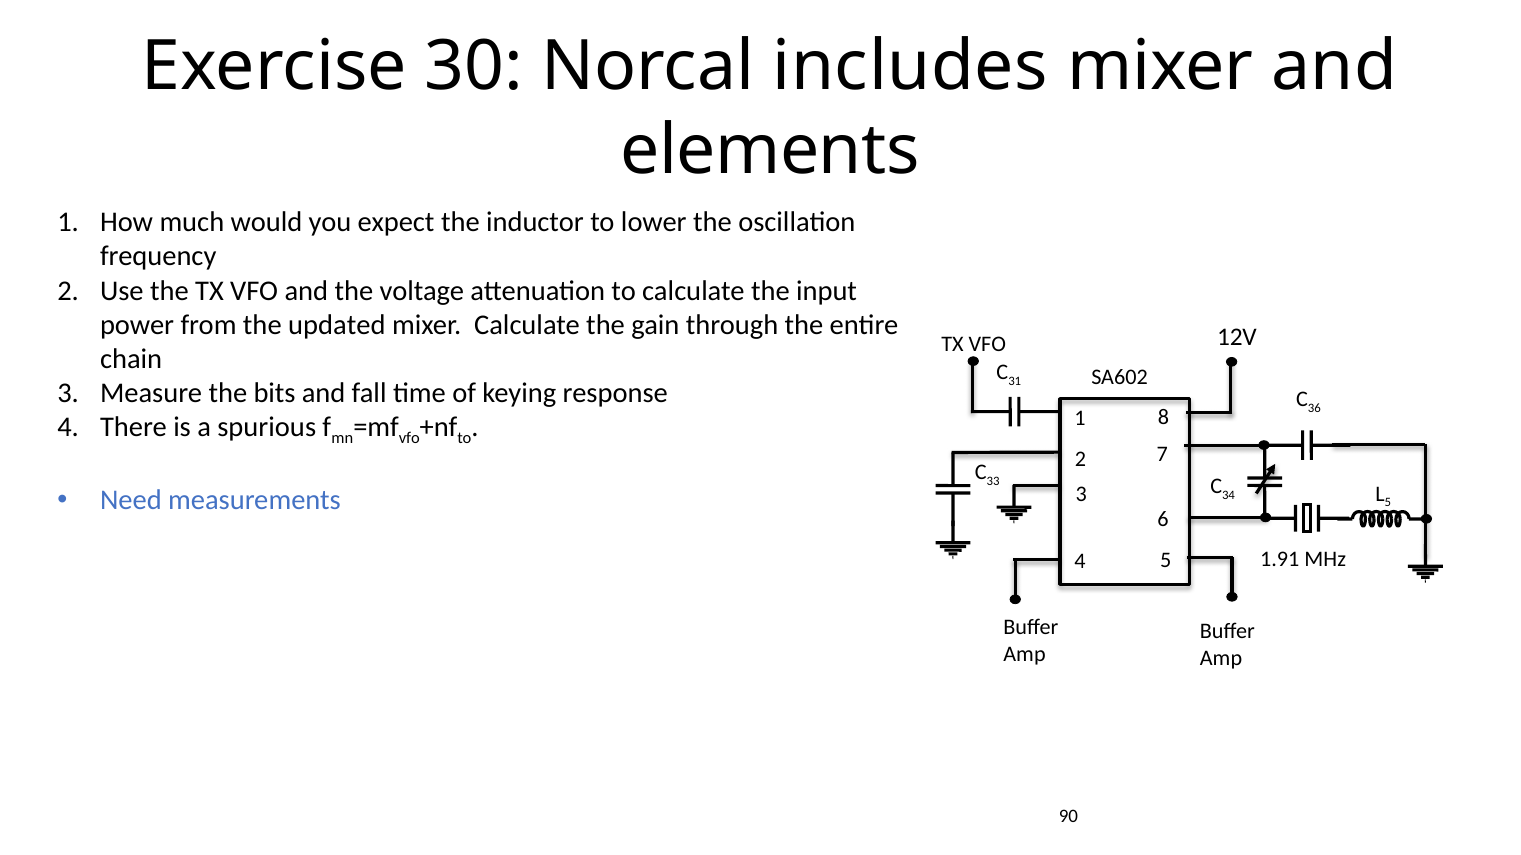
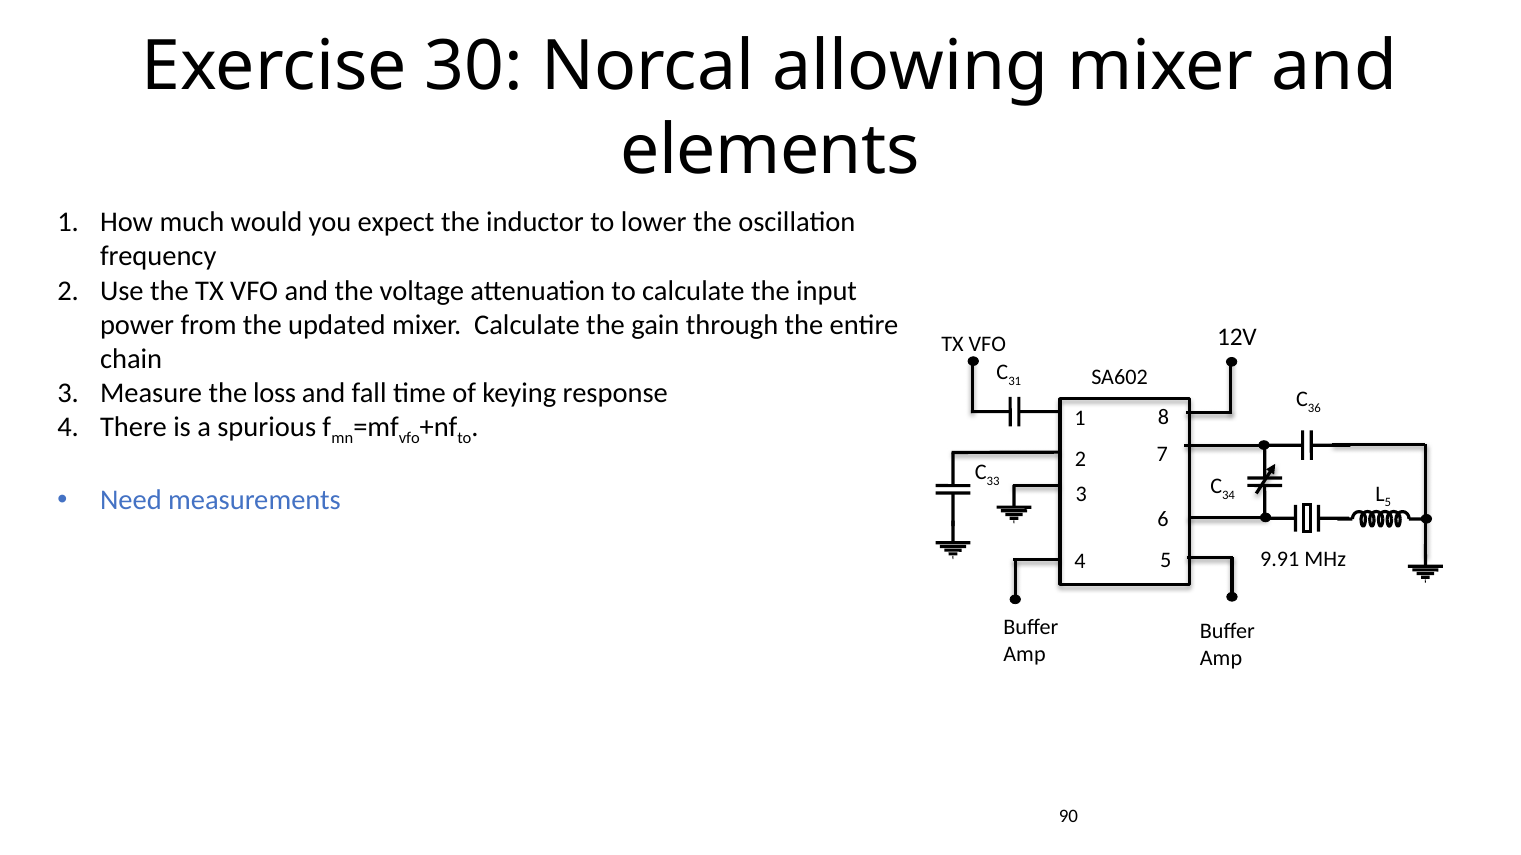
includes: includes -> allowing (911, 67)
bits: bits -> loss (275, 393)
1.91: 1.91 -> 9.91 (1280, 560)
